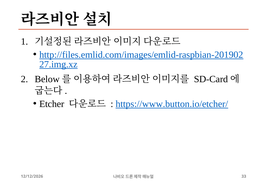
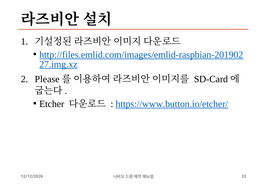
Below: Below -> Please (47, 79)
